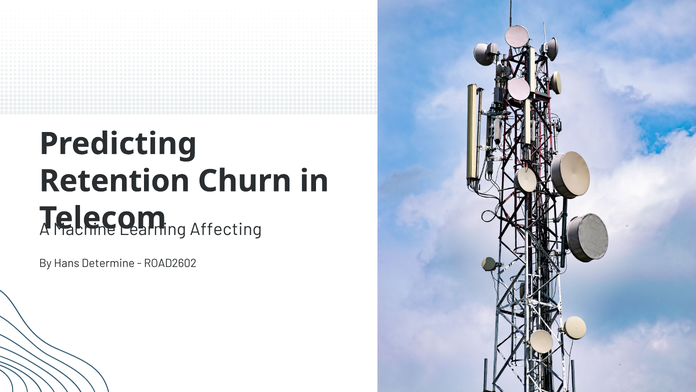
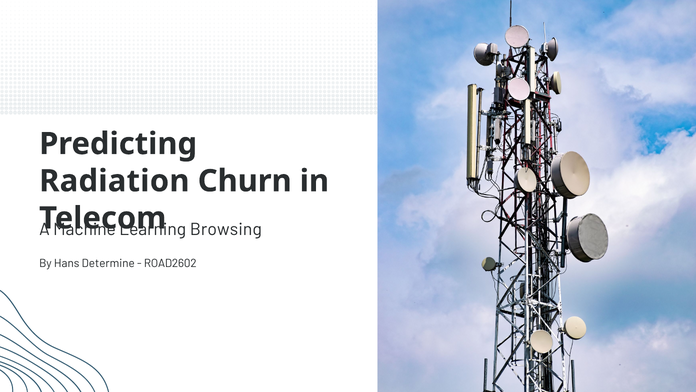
Retention: Retention -> Radiation (114, 181)
Affecting: Affecting -> Browsing (226, 229)
